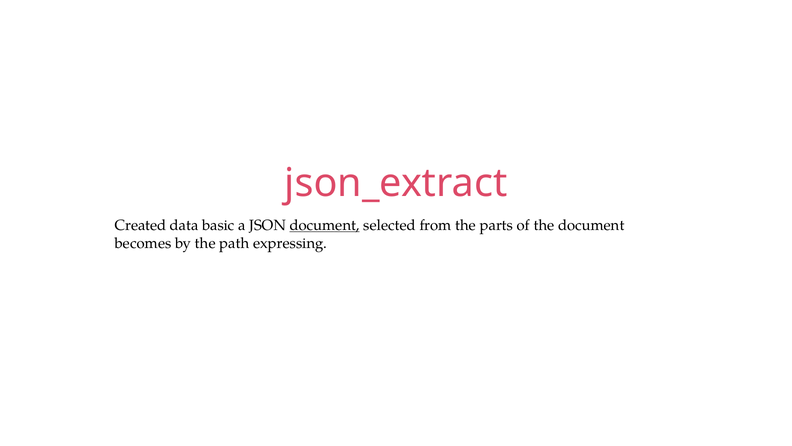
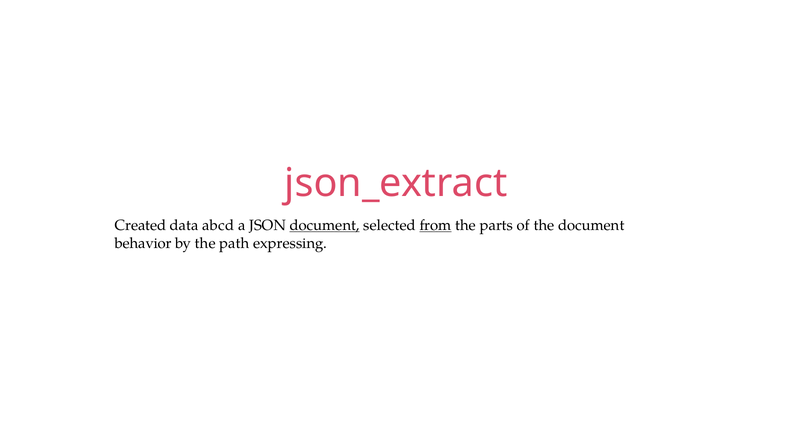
basic: basic -> abcd (218, 225)
from underline: none -> present (436, 225)
becomes: becomes -> behavior (143, 243)
